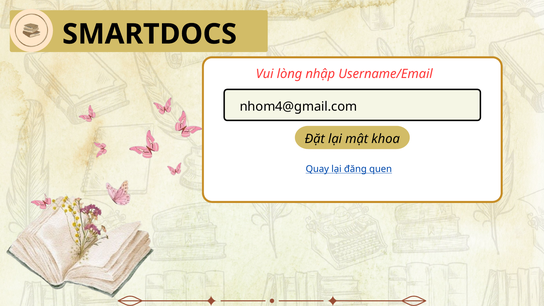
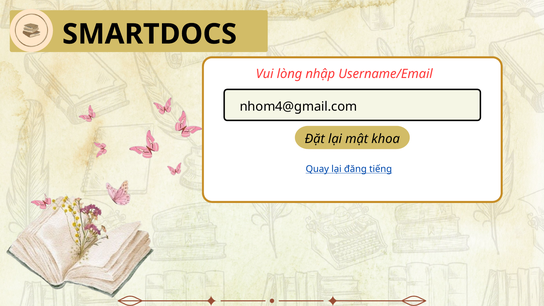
quen: quen -> tiếng (381, 169)
